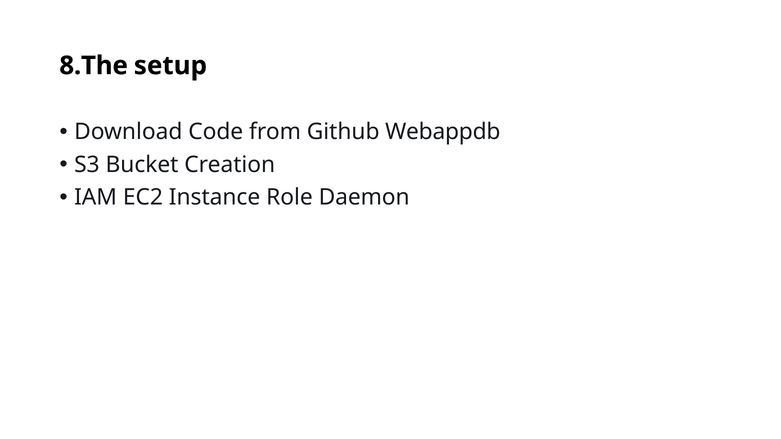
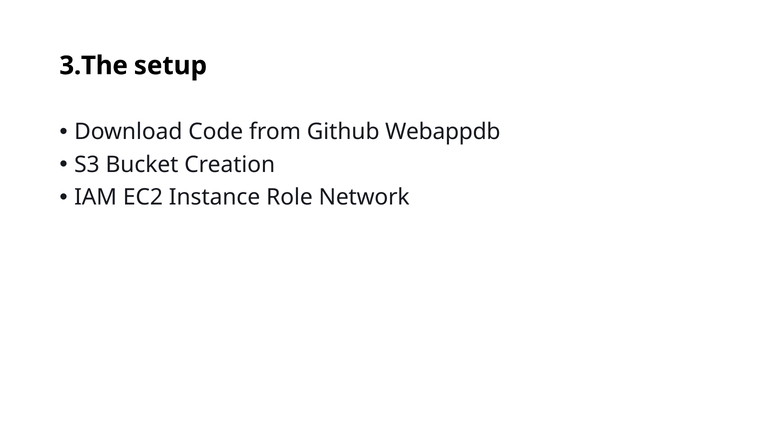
8.The: 8.The -> 3.The (94, 66)
Daemon: Daemon -> Network (364, 198)
